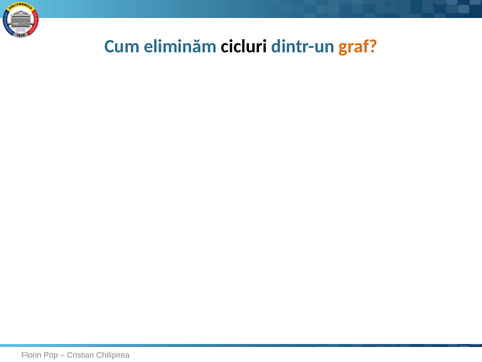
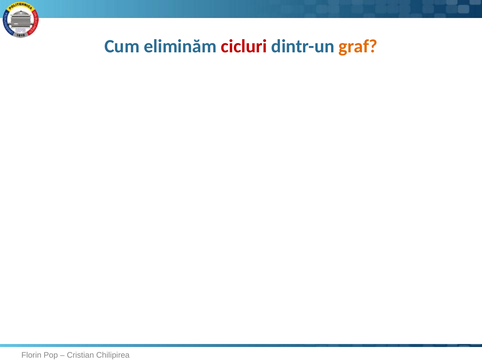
cicluri colour: black -> red (244, 46)
